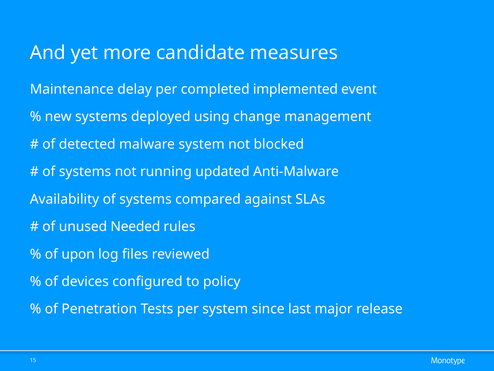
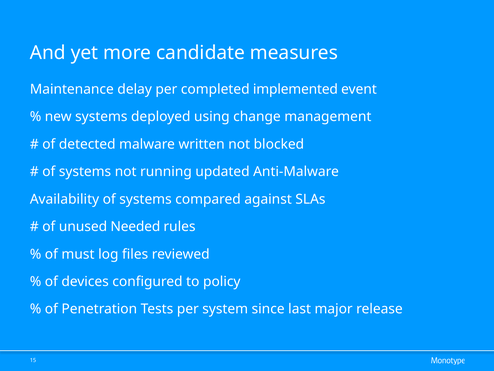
malware system: system -> written (202, 144)
upon: upon -> must (78, 254)
